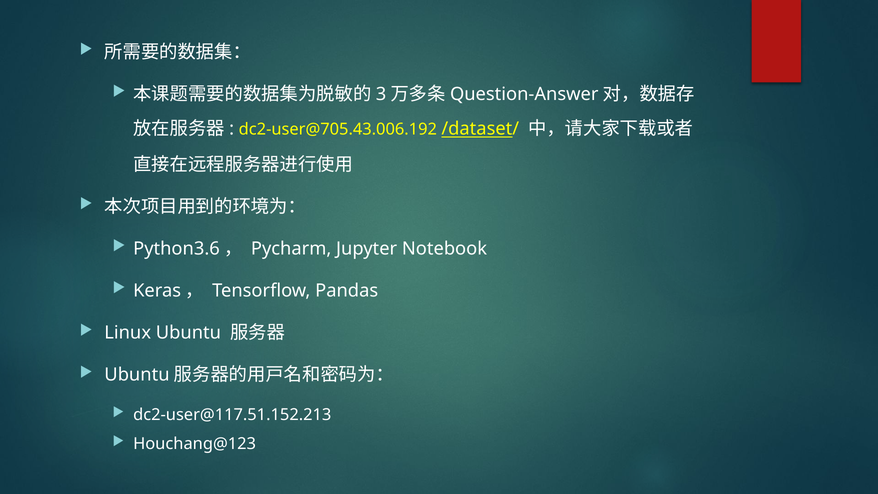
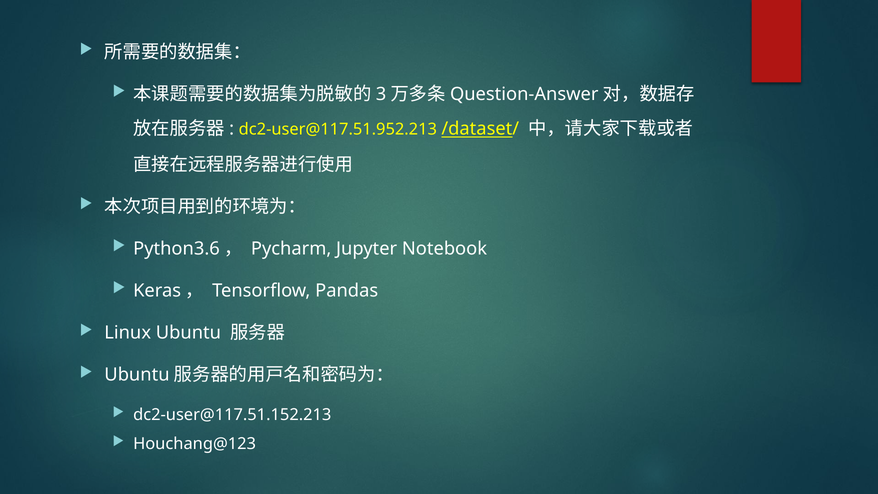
dc2-user@705.43.006.192: dc2-user@705.43.006.192 -> dc2-user@117.51.952.213 (338, 129)
